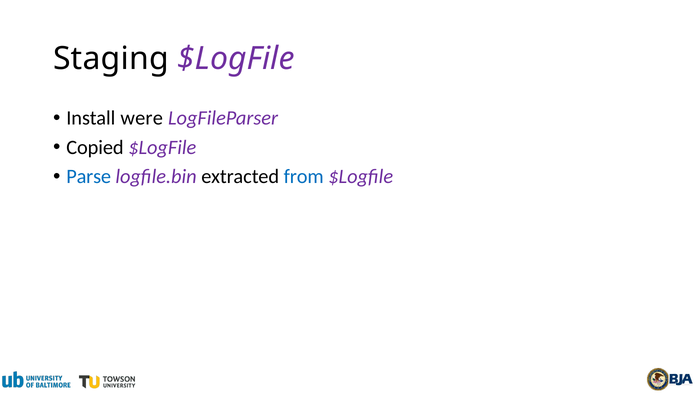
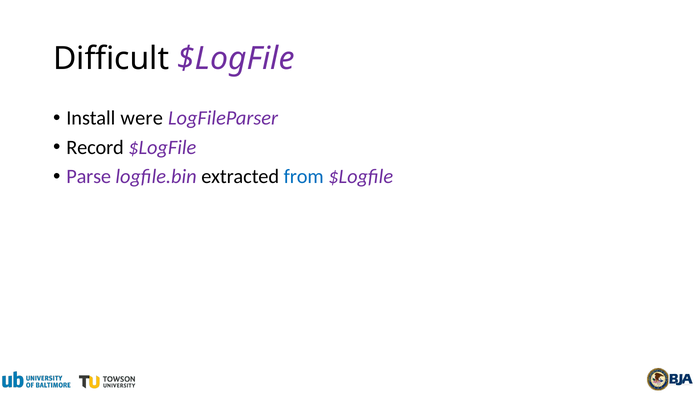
Staging: Staging -> Difficult (111, 59)
Copied: Copied -> Record (95, 147)
Parse colour: blue -> purple (89, 177)
